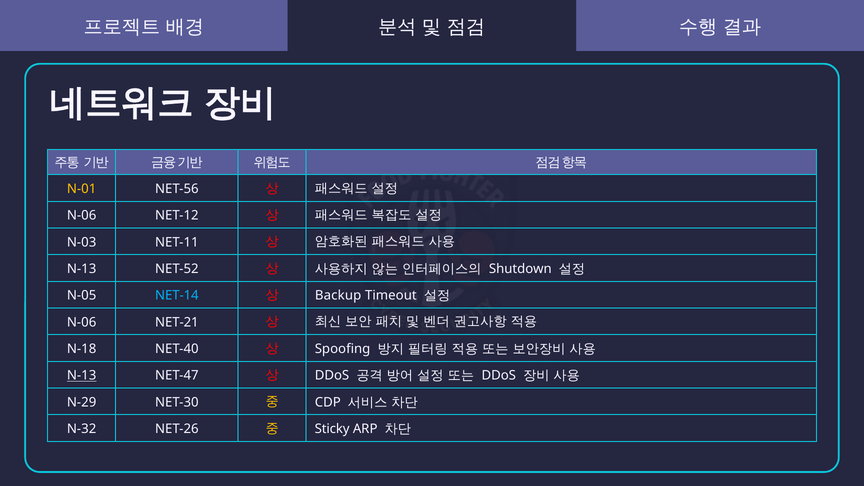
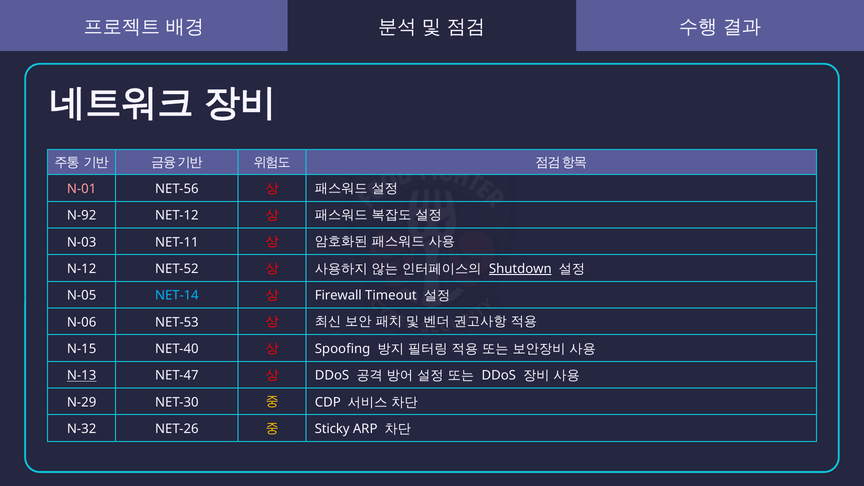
N-01 colour: yellow -> pink (82, 189)
N-06: N-06 -> N-92 (82, 215)
N-13: N-13 -> N-12 (82, 269)
Shutdown underline: none -> present (520, 269)
Backup: Backup -> Firewall (338, 295)
NET-21: NET-21 -> NET-53 (177, 322)
N-18: N-18 -> N-15 (82, 349)
